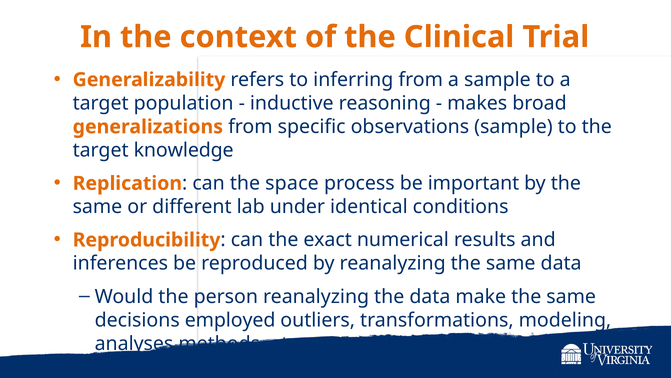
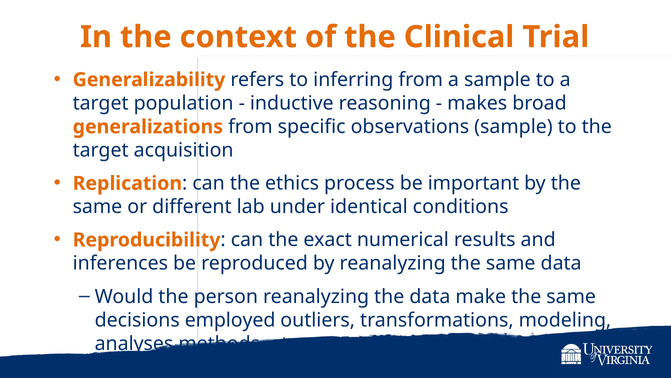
knowledge: knowledge -> acquisition (184, 150)
space: space -> ethics (292, 183)
